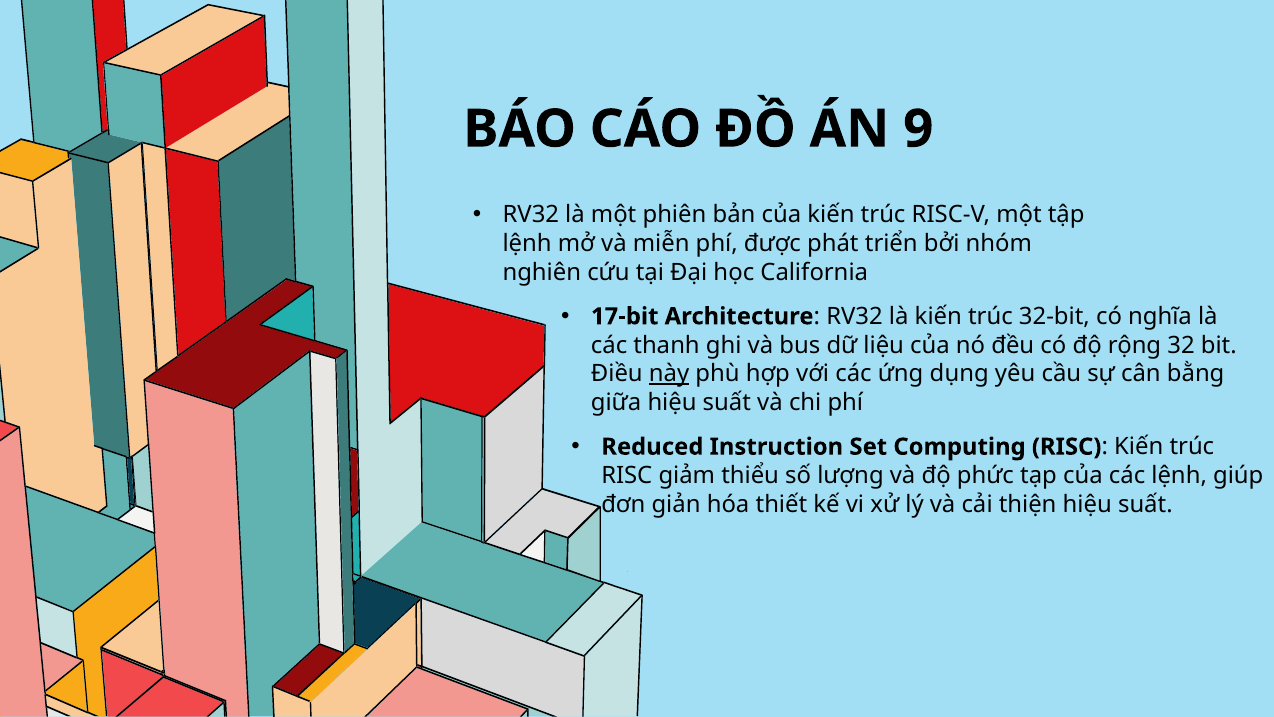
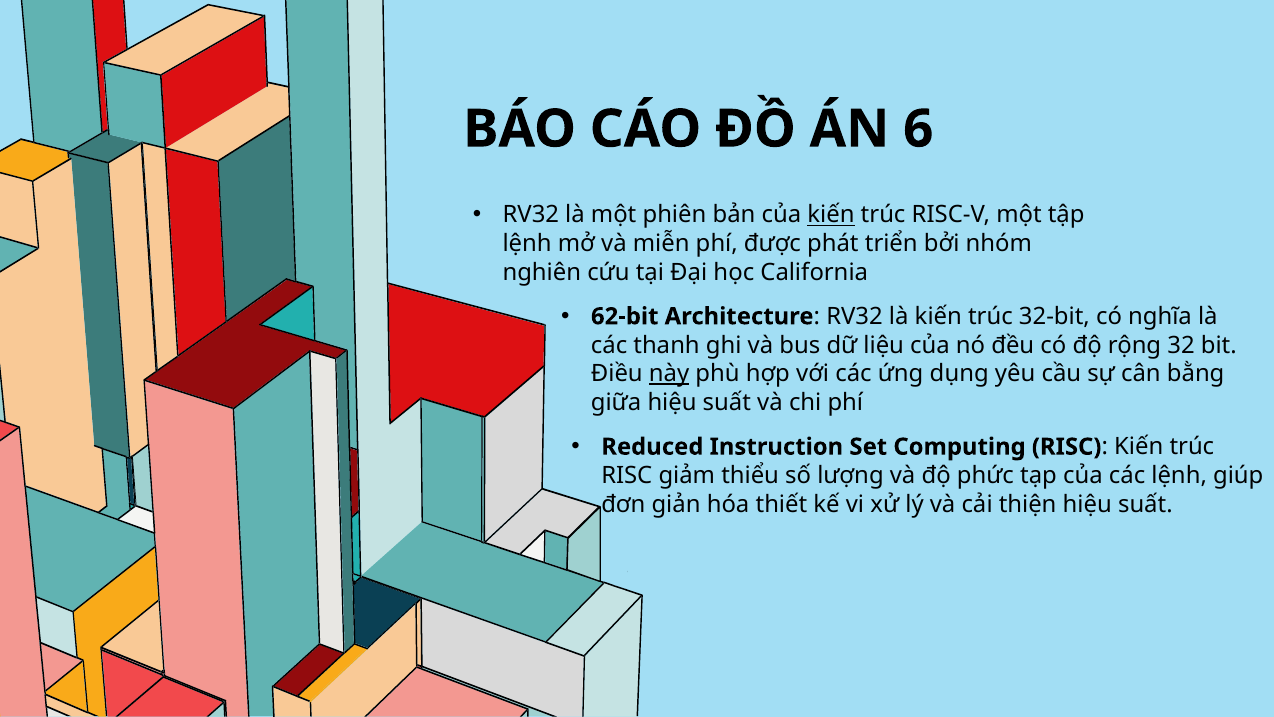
9: 9 -> 6 (918, 129)
kiến underline: none -> present (831, 215)
17-bit: 17-bit -> 62-bit (625, 316)
